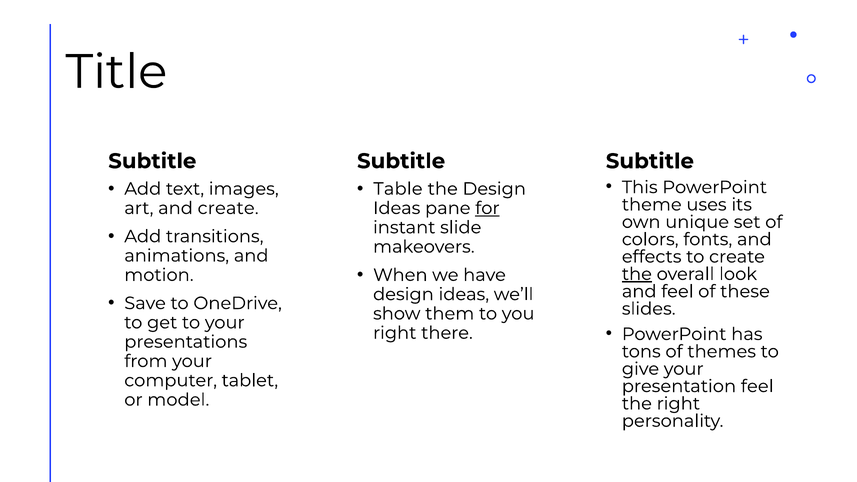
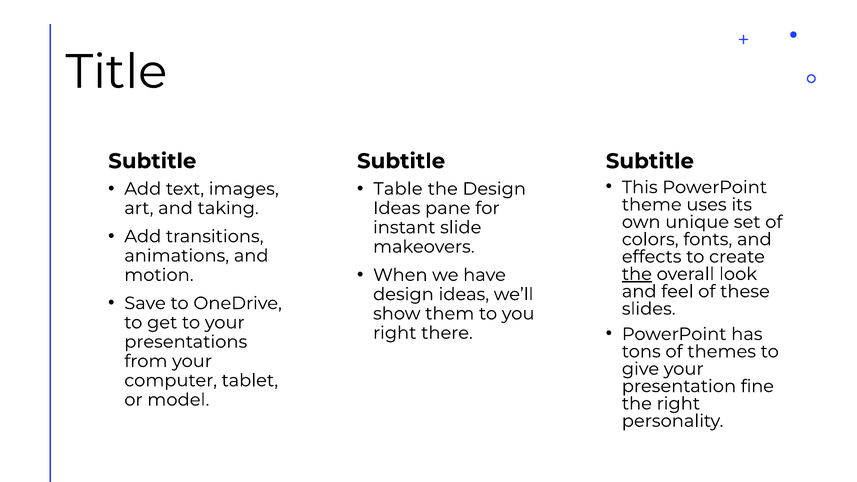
and create: create -> taking (228, 208)
for underline: present -> none (487, 208)
presentation feel: feel -> fine (757, 386)
